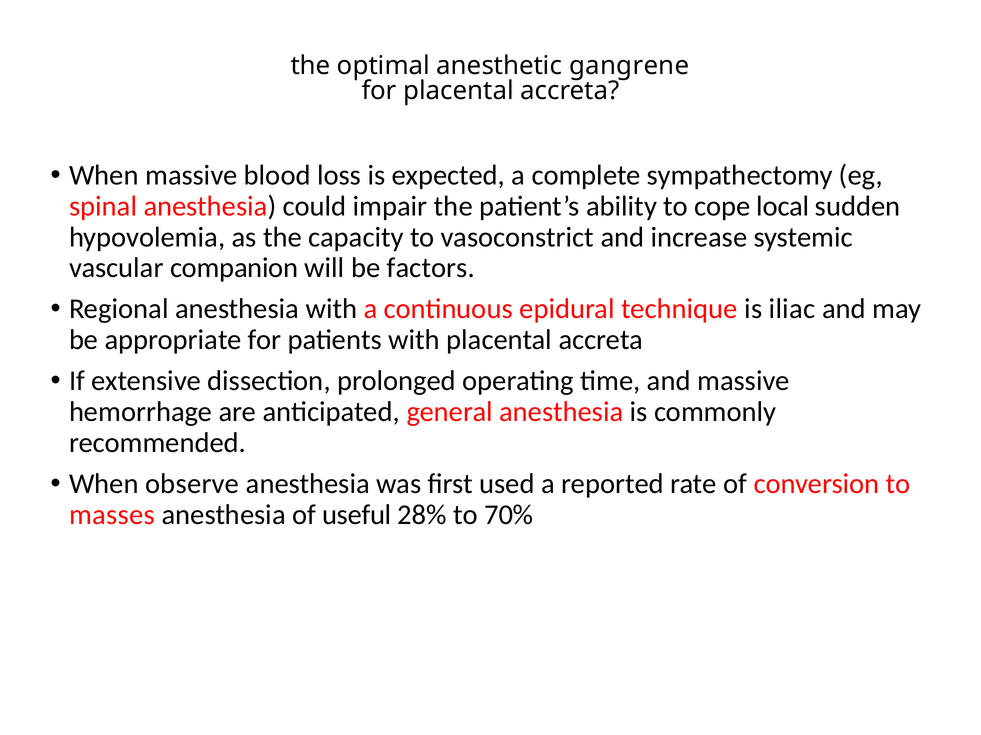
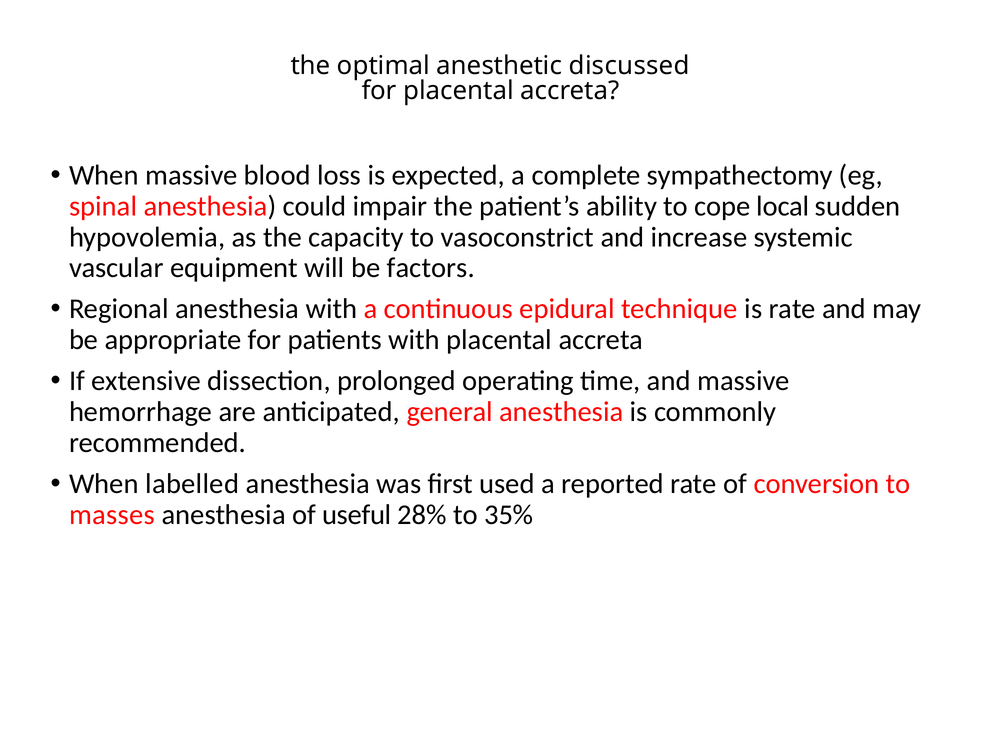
gangrene: gangrene -> discussed (629, 66)
companion: companion -> equipment (234, 268)
is iliac: iliac -> rate (792, 309)
observe: observe -> labelled (192, 484)
70%: 70% -> 35% (509, 515)
